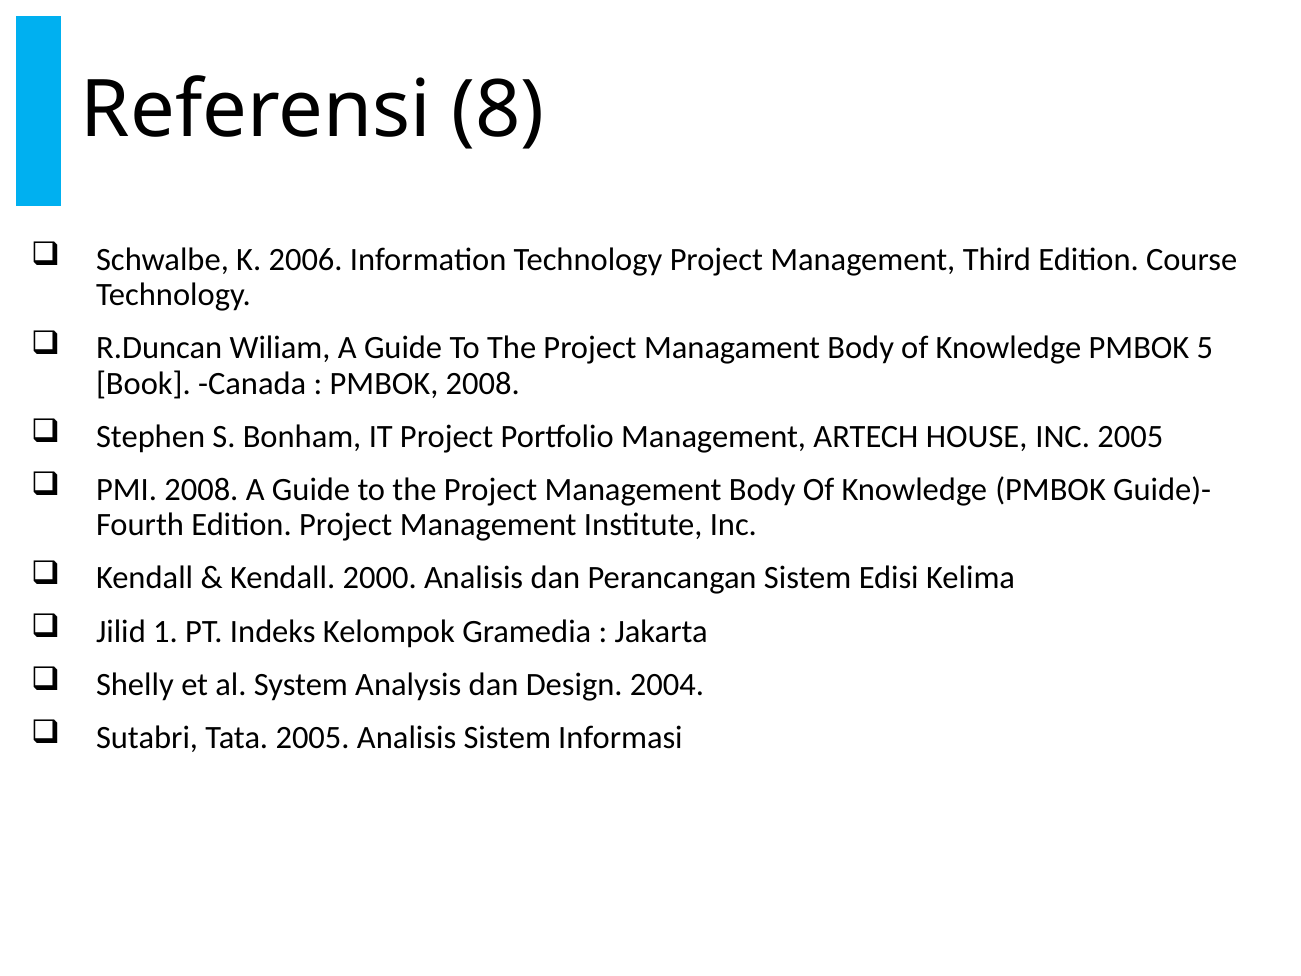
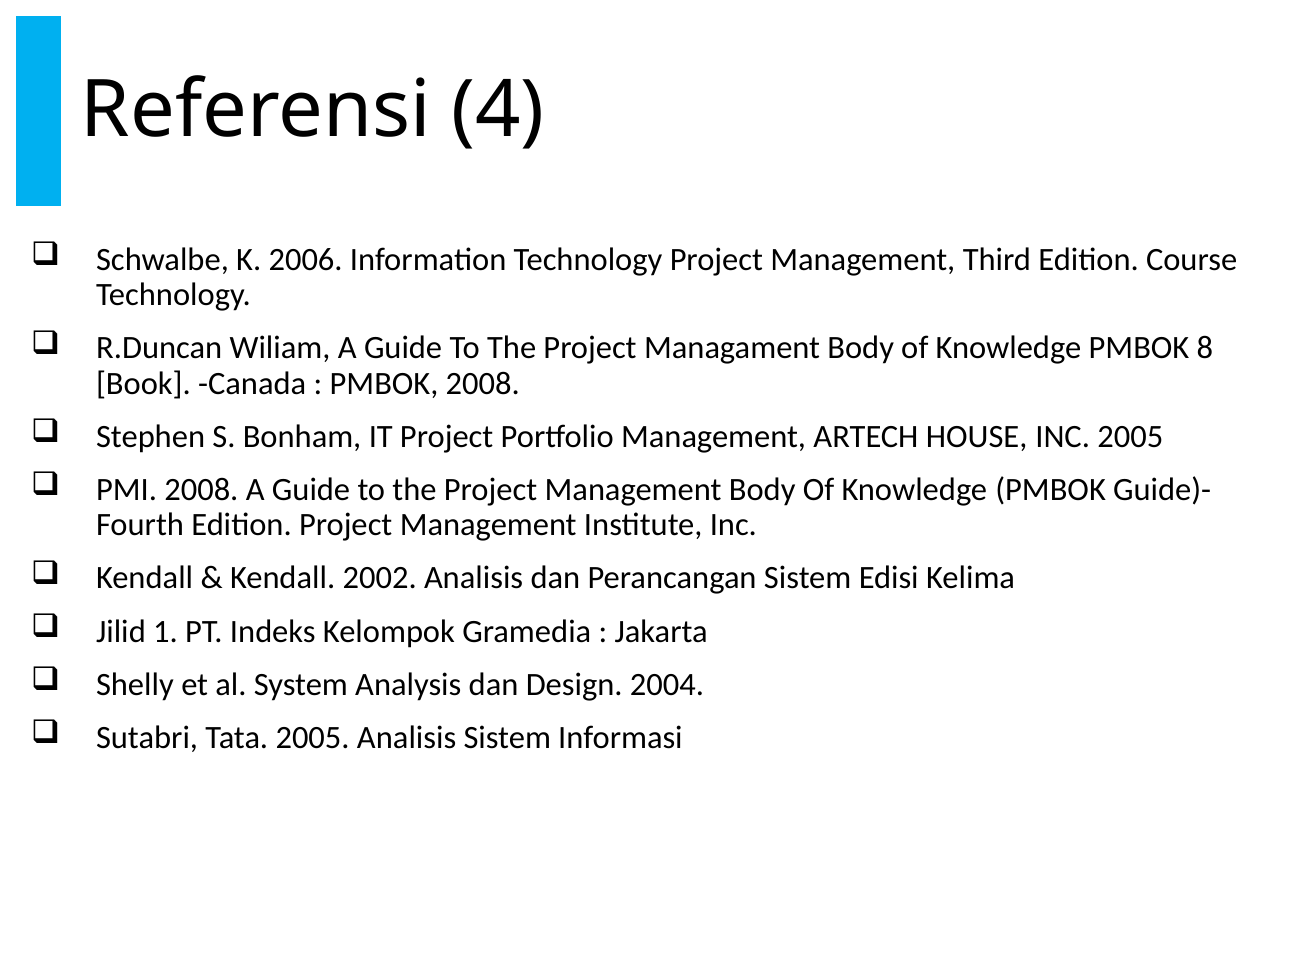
8: 8 -> 4 (498, 110)
5: 5 -> 8 (1205, 348)
2000: 2000 -> 2002 (380, 578)
